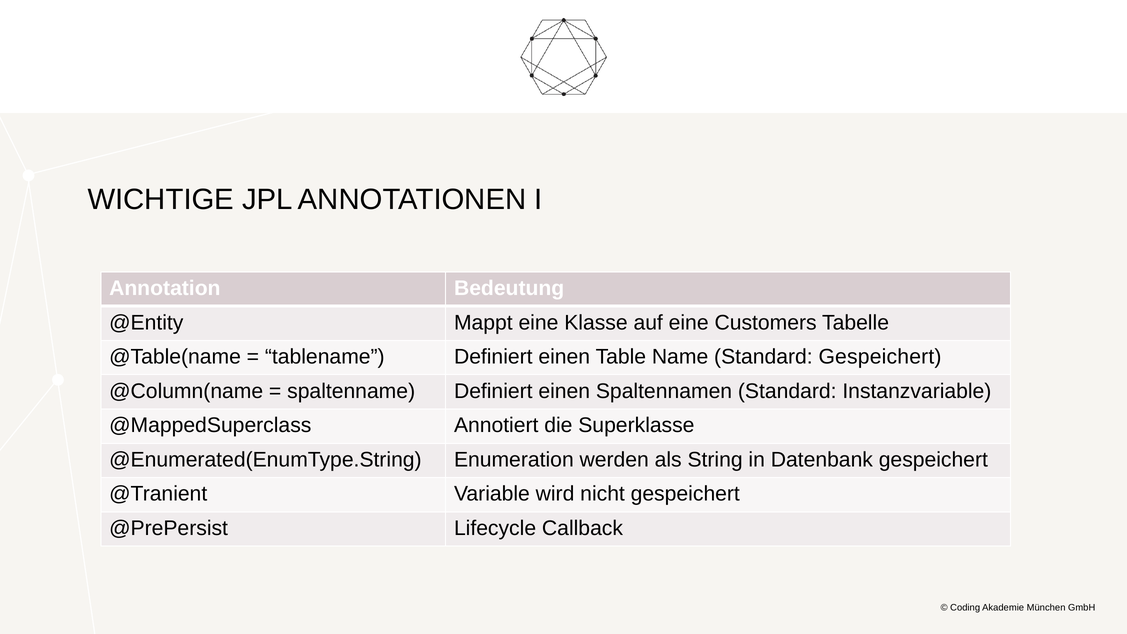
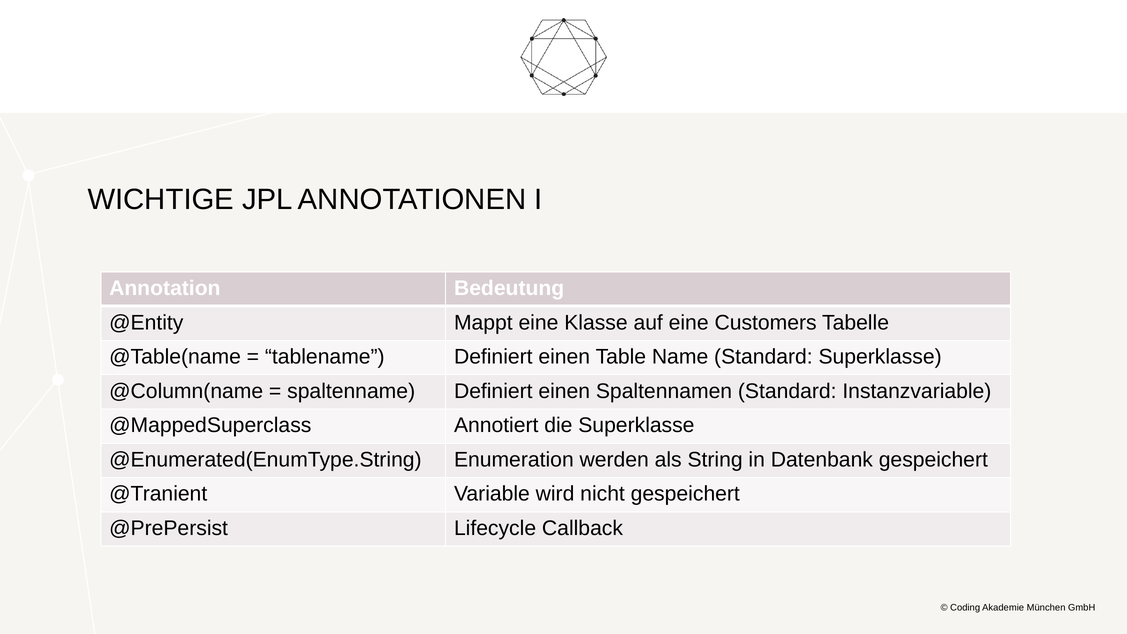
Standard Gespeichert: Gespeichert -> Superklasse (880, 357)
